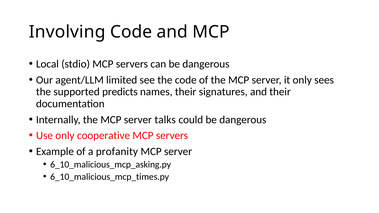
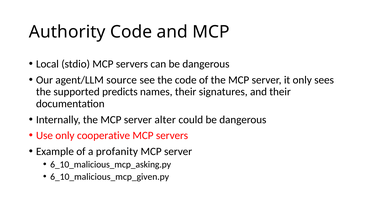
Involving: Involving -> Authority (67, 32)
limited: limited -> source (122, 80)
talks: talks -> alter (165, 120)
6_10_malicious_mcp_times.py: 6_10_malicious_mcp_times.py -> 6_10_malicious_mcp_given.py (110, 177)
